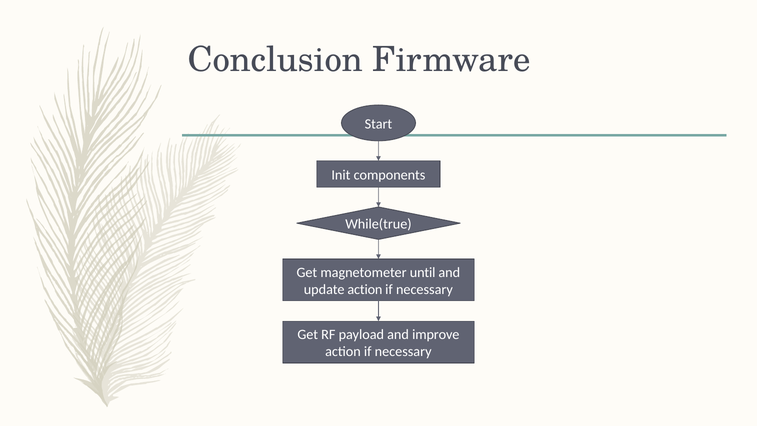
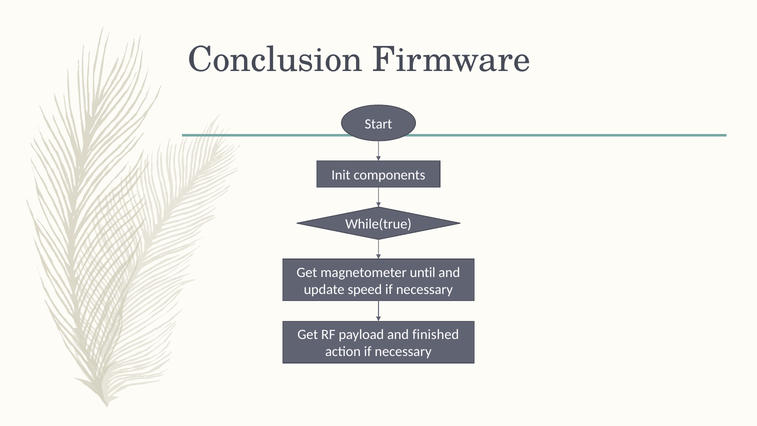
update action: action -> speed (365, 289)
improve: improve -> finished (436, 334)
